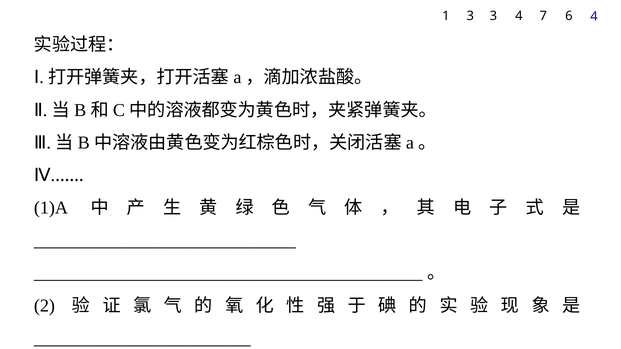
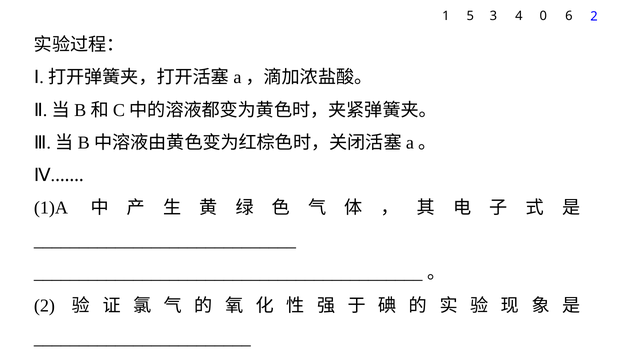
1 3: 3 -> 5 (470, 16)
7: 7 -> 0 (543, 16)
6 4: 4 -> 2 (594, 16)
